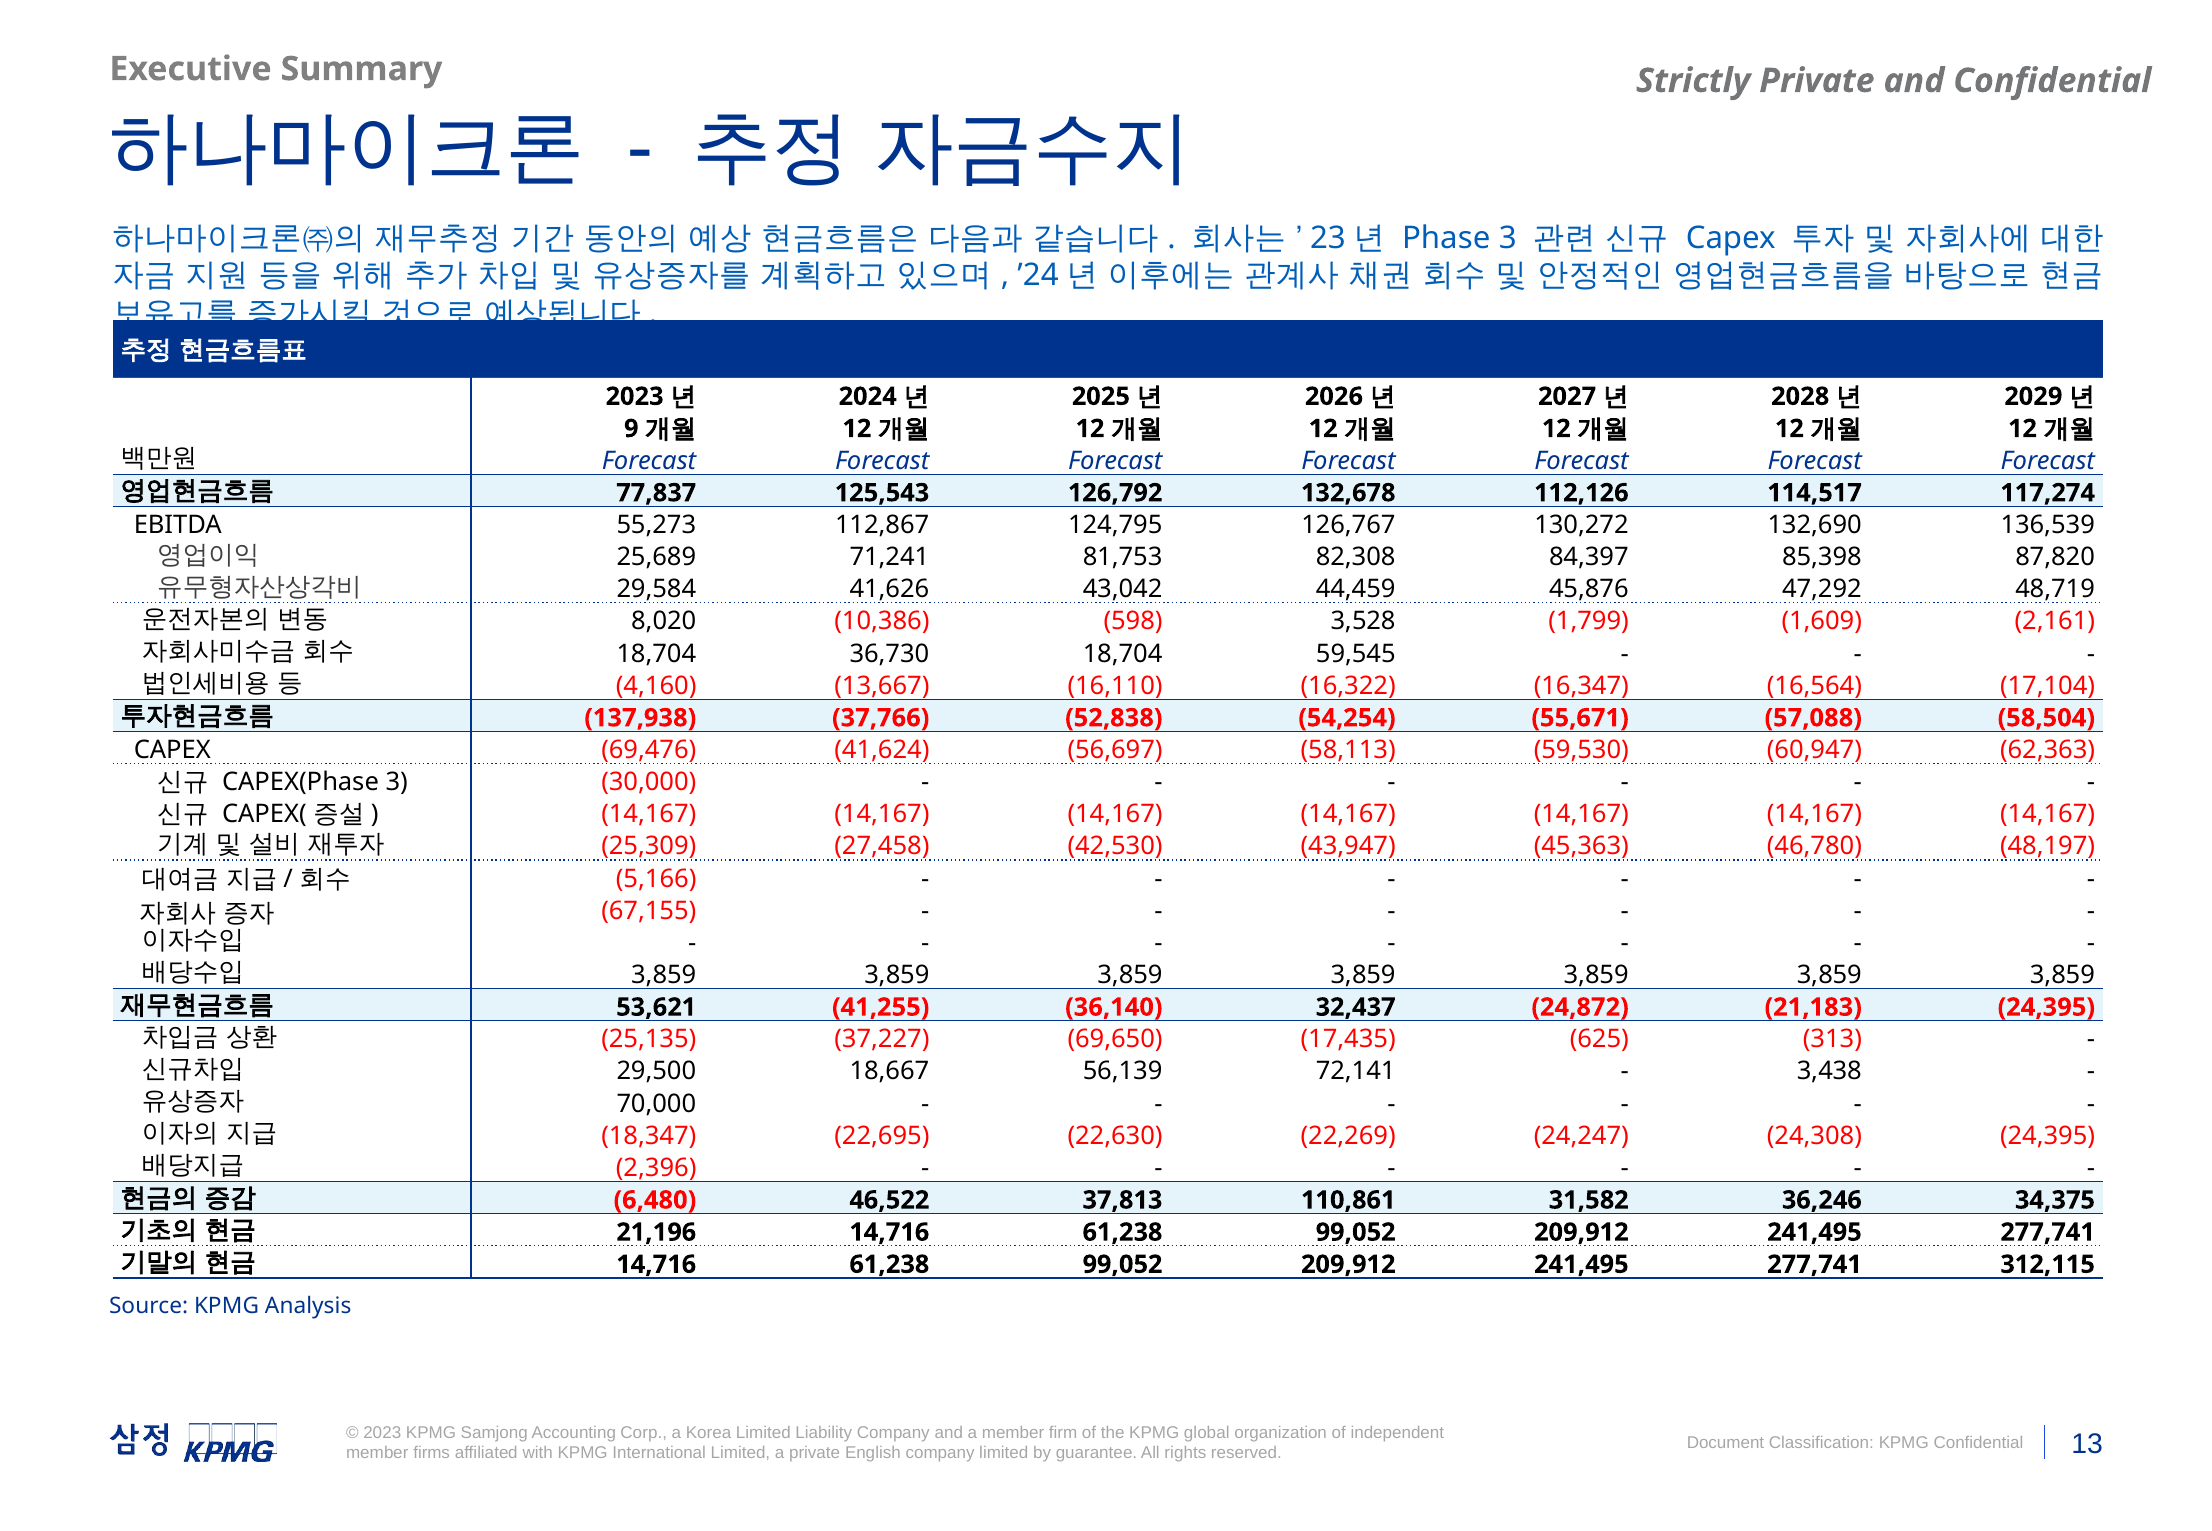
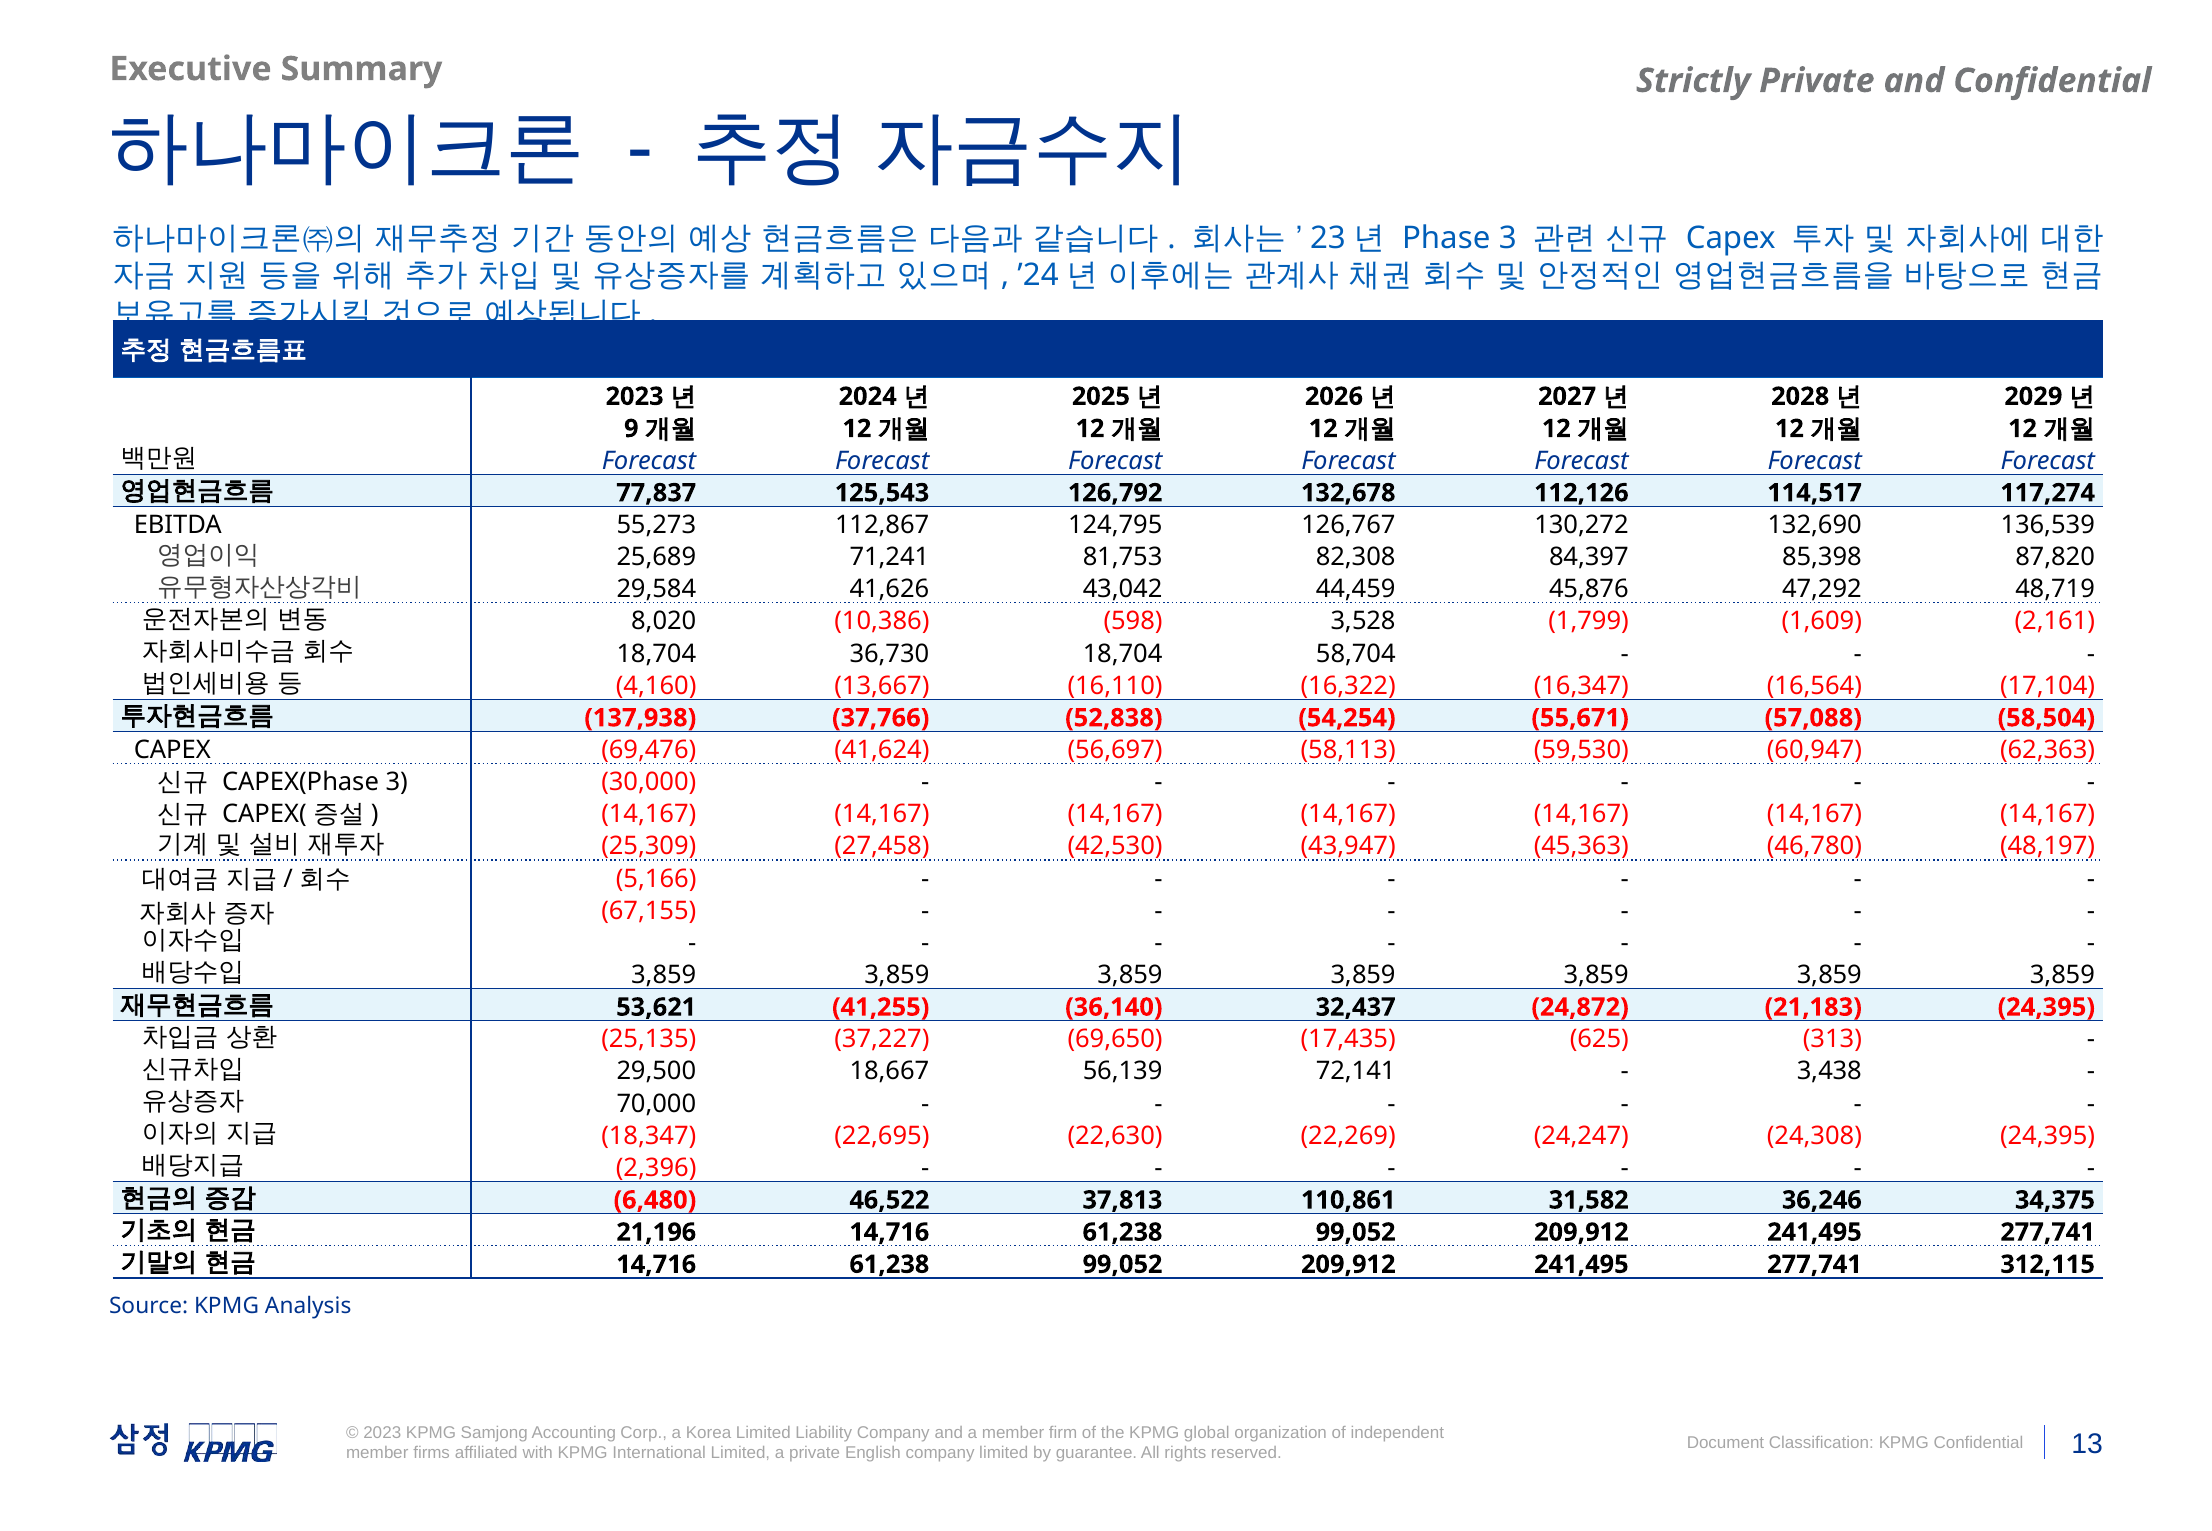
59,545: 59,545 -> 58,704 (1356, 654)
